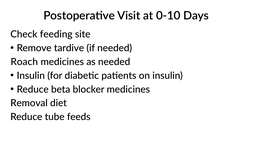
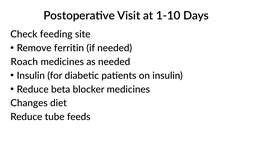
0-10: 0-10 -> 1-10 (168, 16)
tardive: tardive -> ferritin (69, 48)
Removal: Removal -> Changes (29, 103)
